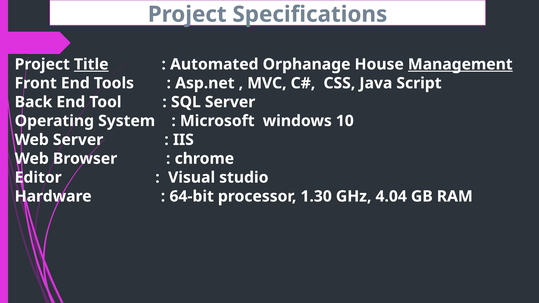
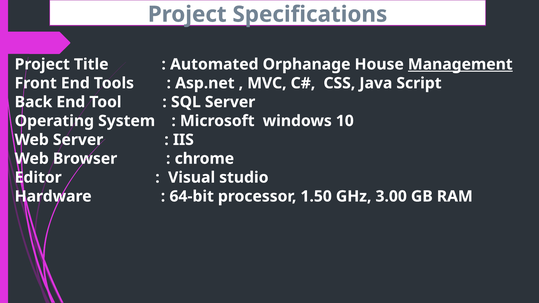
Title underline: present -> none (91, 64)
1.30: 1.30 -> 1.50 (316, 196)
4.04: 4.04 -> 3.00 (391, 196)
